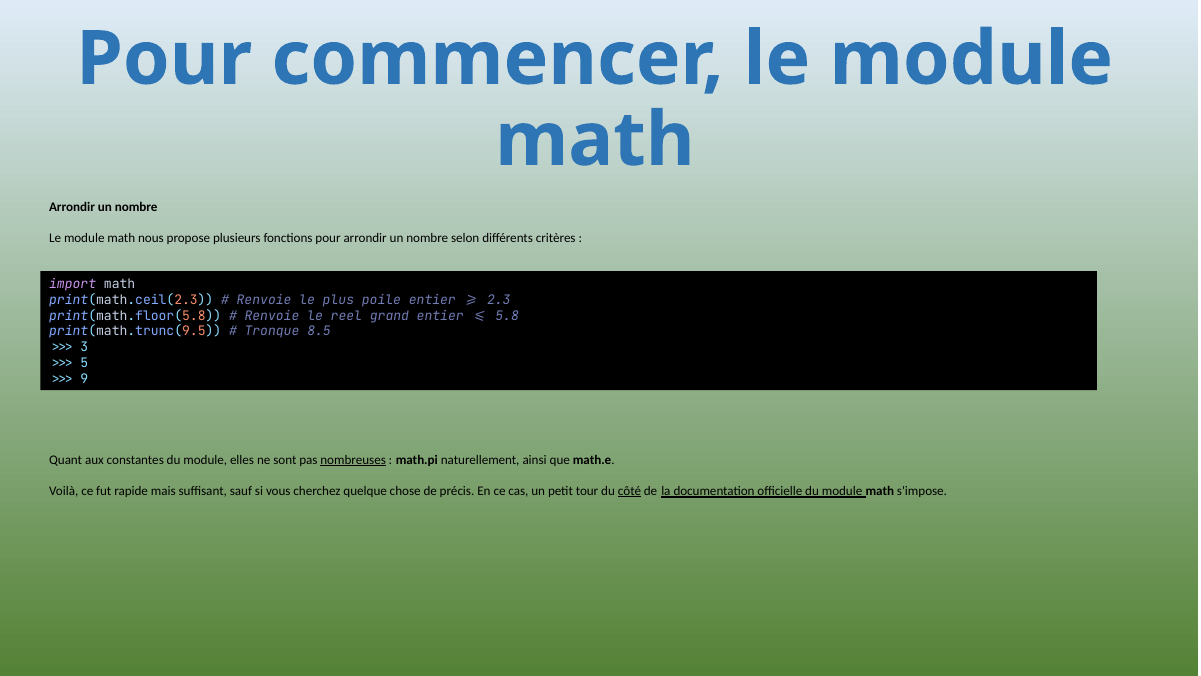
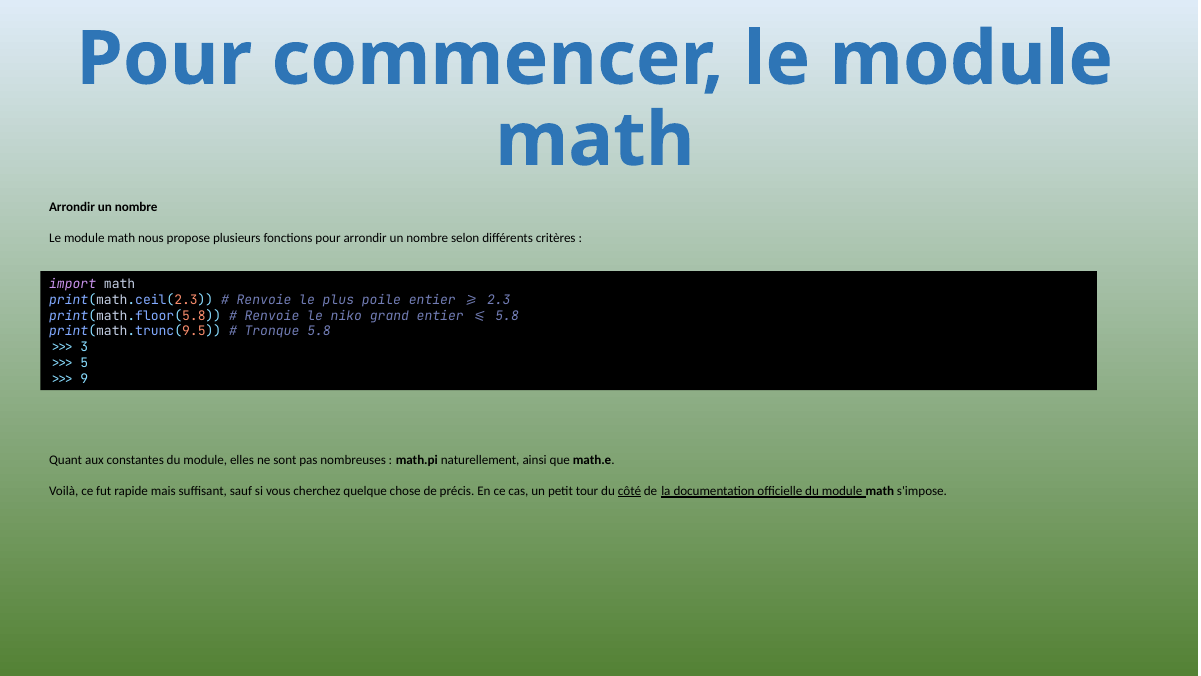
reel: reel -> niko (346, 316)
Tronque 8.5: 8.5 -> 5.8 (319, 331)
nombreuses underline: present -> none (353, 459)
